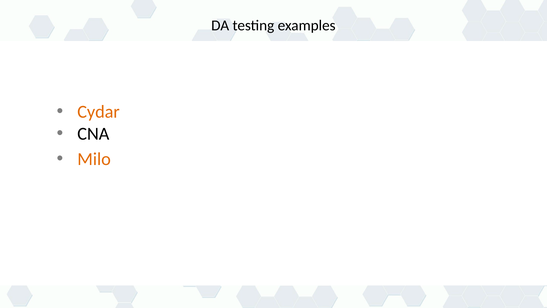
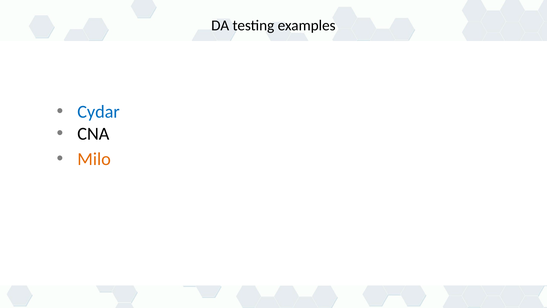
Cydar colour: orange -> blue (99, 112)
